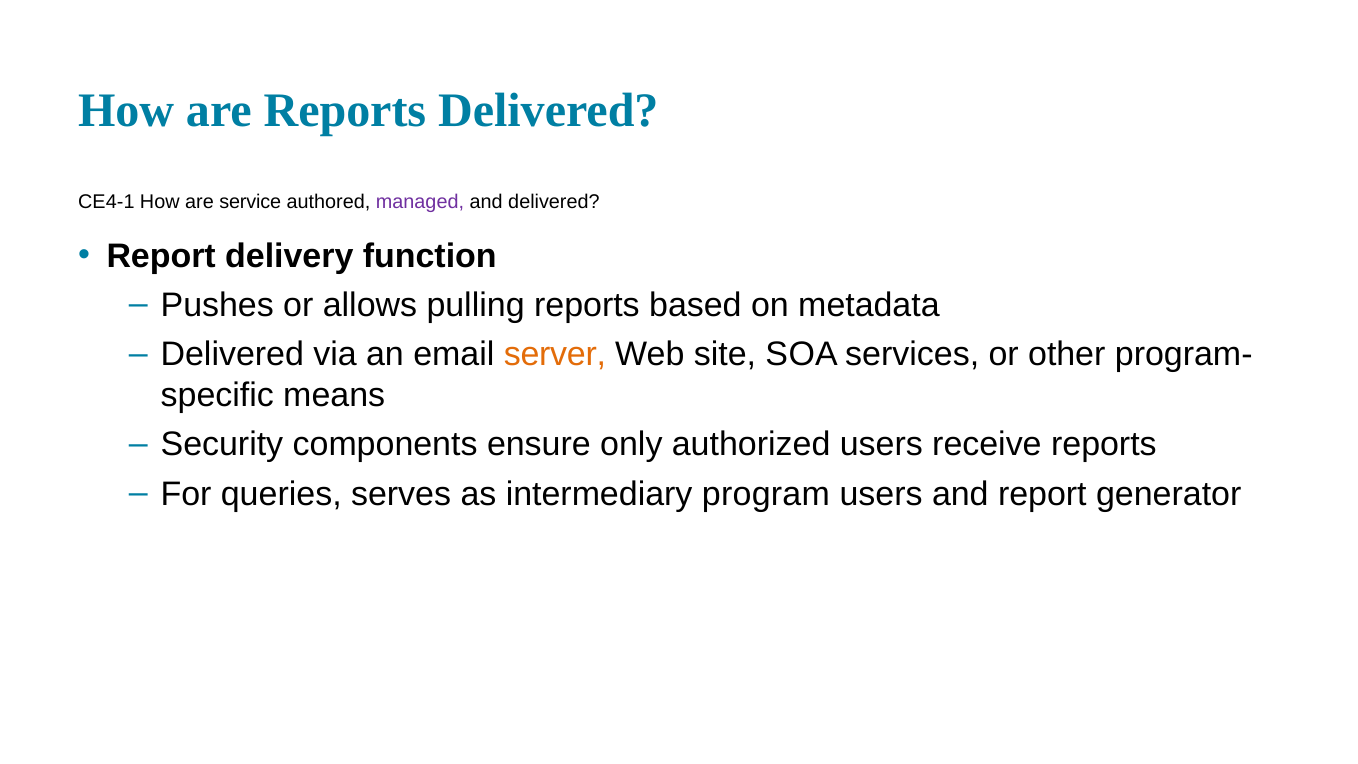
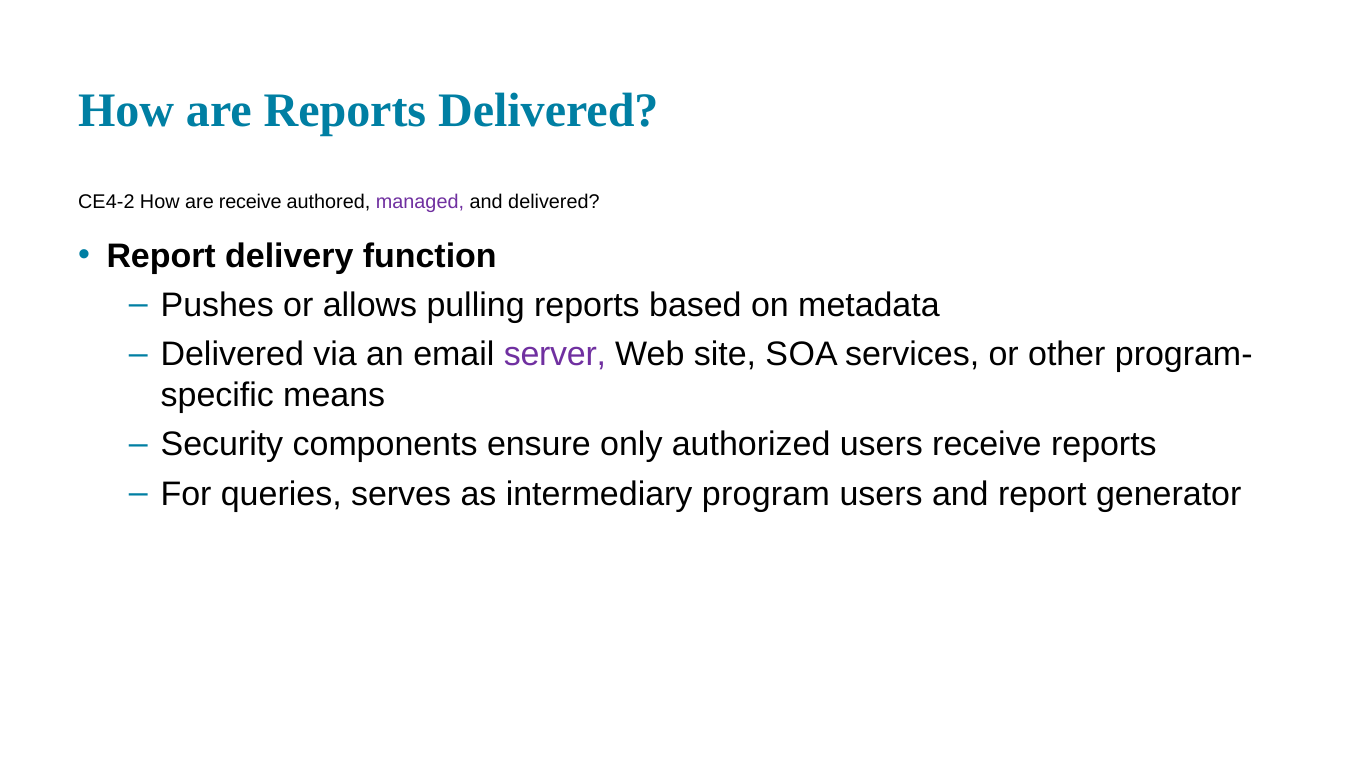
4-1: 4-1 -> 4-2 (120, 202)
are service: service -> receive (250, 202)
server colour: orange -> purple (555, 355)
